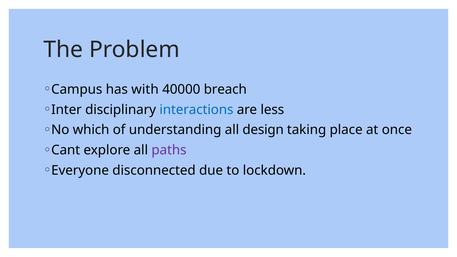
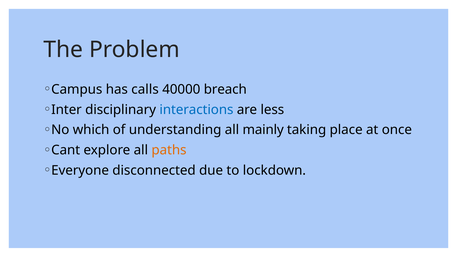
with: with -> calls (145, 89)
design: design -> mainly (263, 130)
paths colour: purple -> orange (169, 150)
